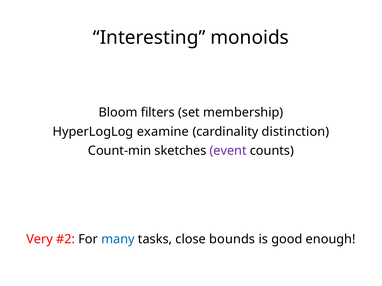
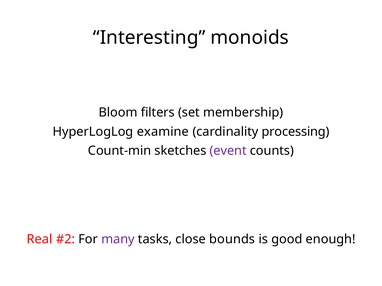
distinction: distinction -> processing (296, 132)
Very: Very -> Real (40, 240)
many colour: blue -> purple (118, 240)
